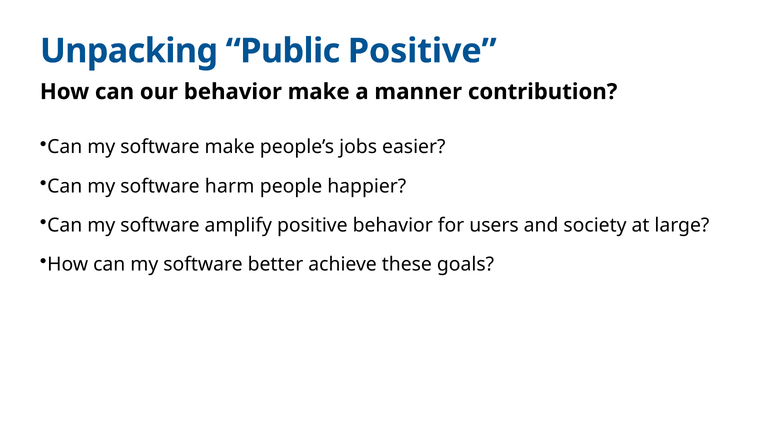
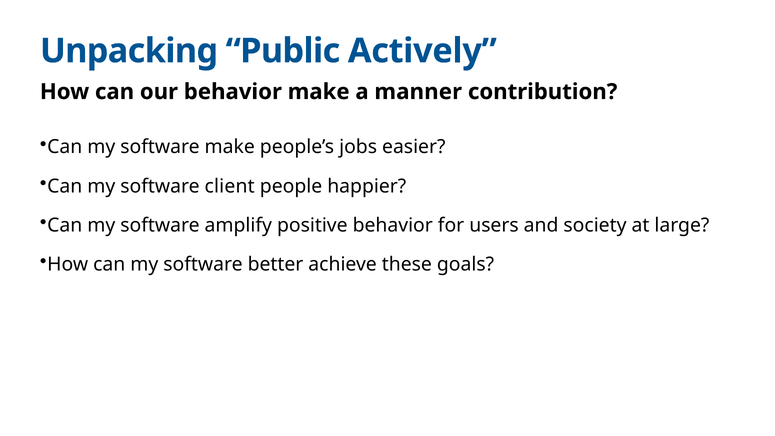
Public Positive: Positive -> Actively (422, 51)
harm: harm -> client (230, 186)
